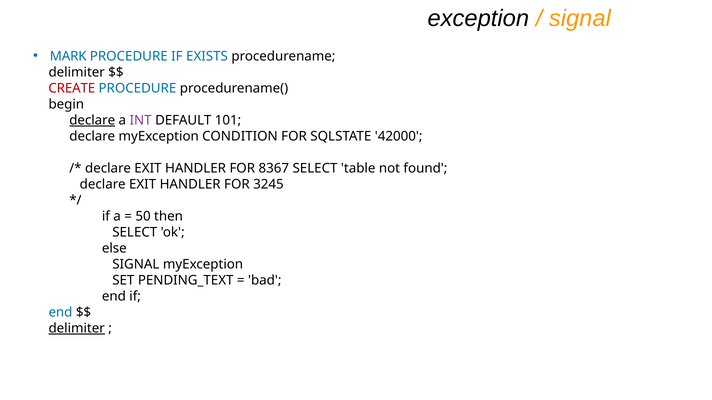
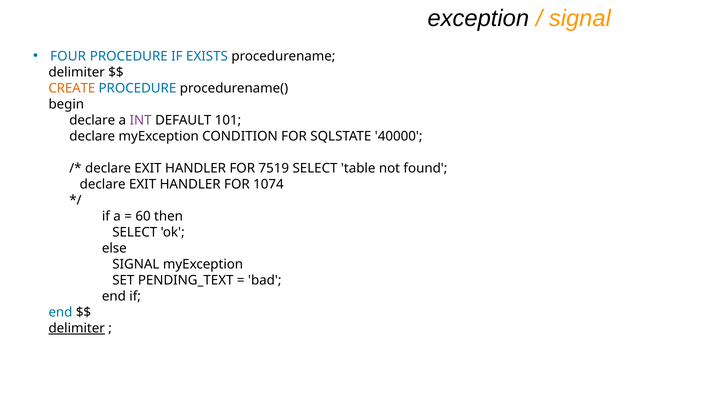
MARK: MARK -> FOUR (68, 56)
CREATE colour: red -> orange (72, 88)
declare underline: present -> none (92, 120)
42000: 42000 -> 40000 (399, 136)
8367: 8367 -> 7519 (274, 169)
3245: 3245 -> 1074 (268, 185)
50: 50 -> 60 (143, 217)
